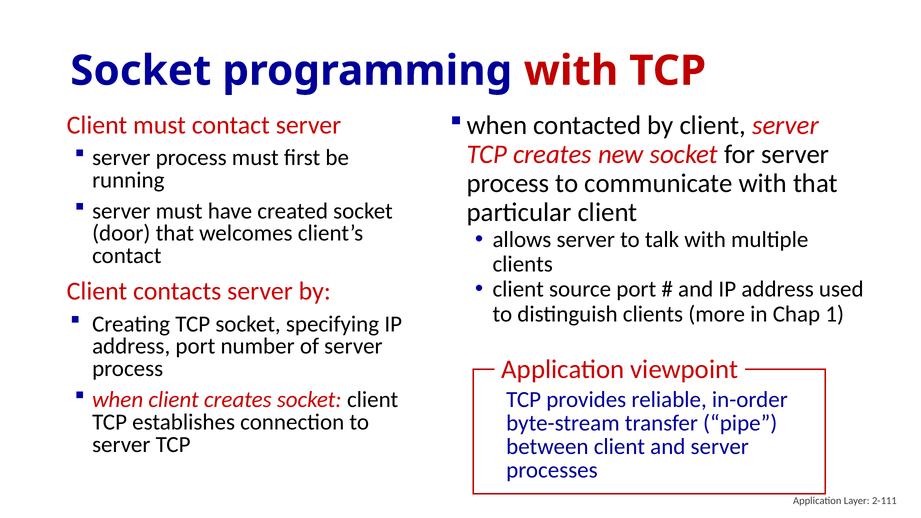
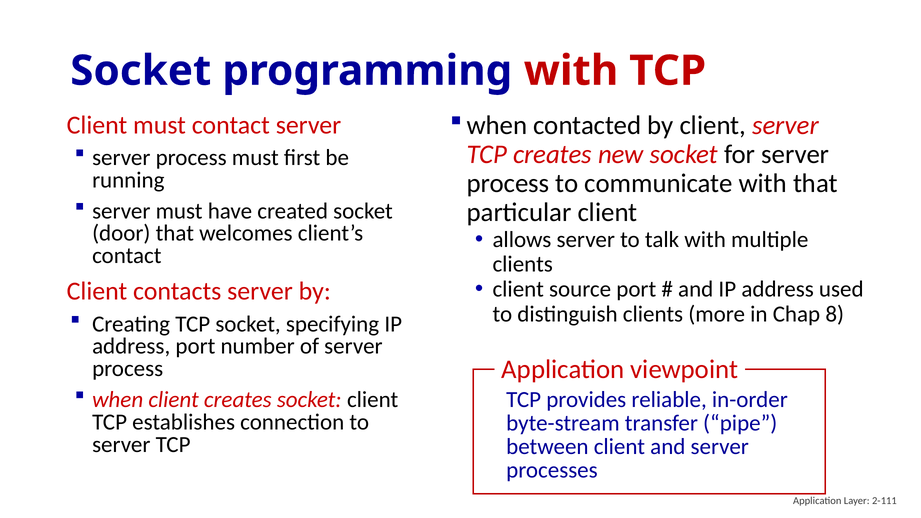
1: 1 -> 8 (835, 314)
